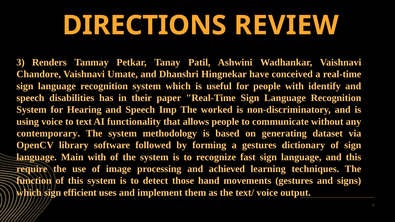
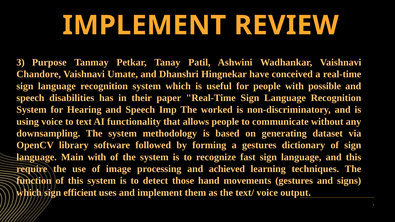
DIRECTIONS: DIRECTIONS -> IMPLEMENT (144, 25)
Renders: Renders -> Purpose (49, 62)
identify: identify -> possible (325, 86)
contemporary: contemporary -> downsampling (48, 133)
